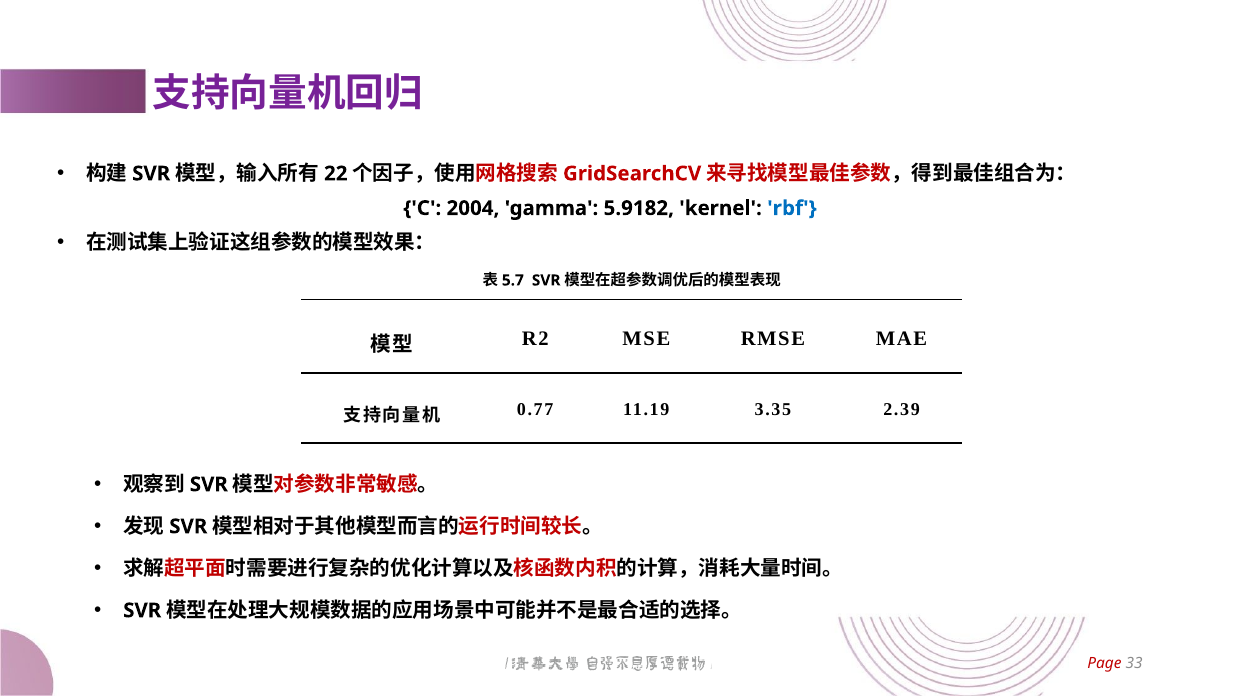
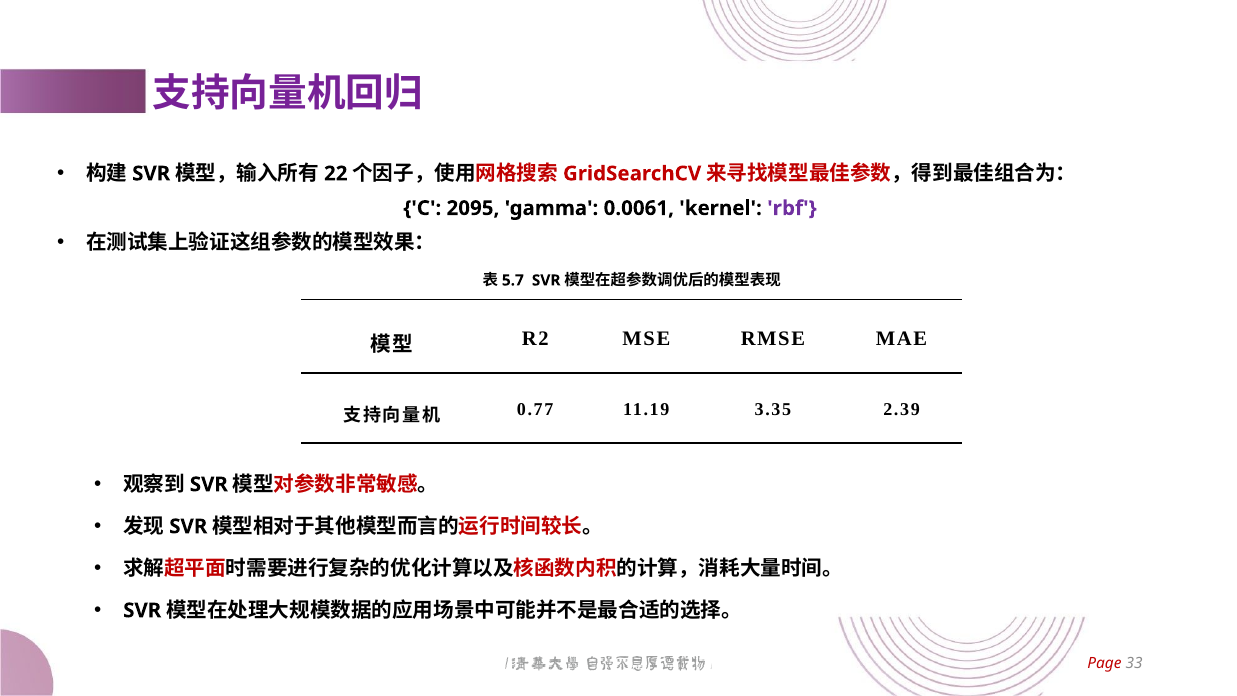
2004: 2004 -> 2095 (473, 208)
5.9182: 5.9182 -> 0.0061 (639, 208)
rbf colour: blue -> purple (792, 208)
